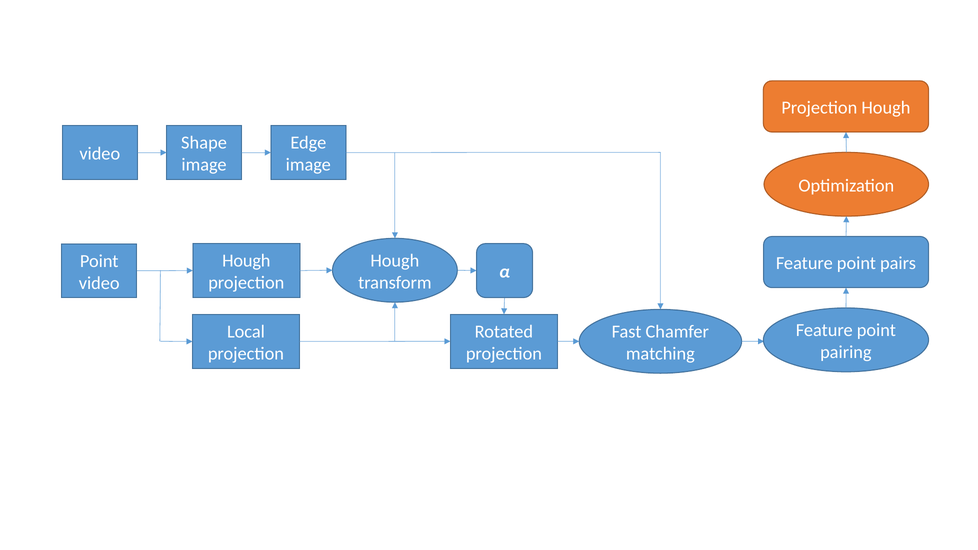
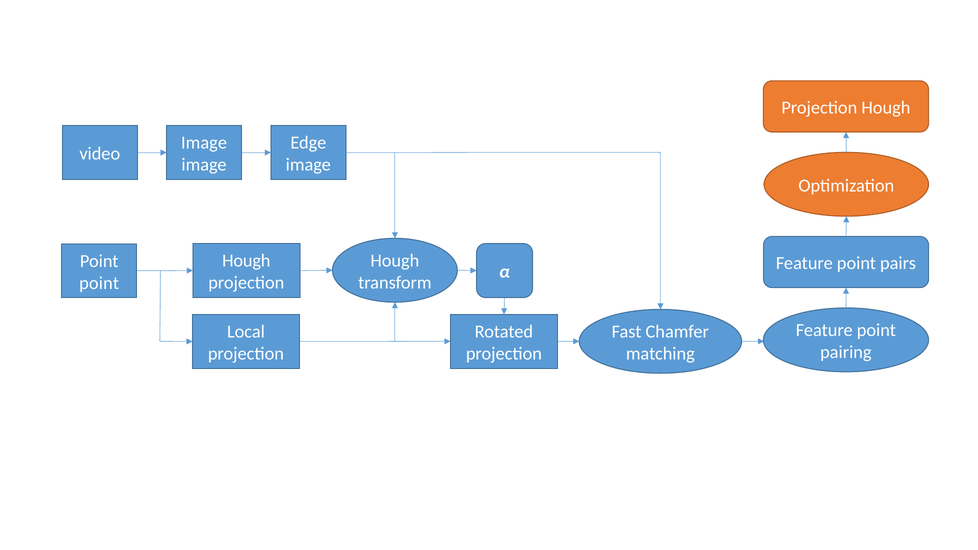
Shape: Shape -> Image (204, 143)
video: video -> point (99, 283)
